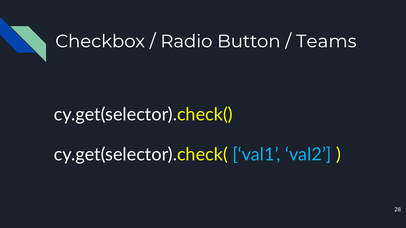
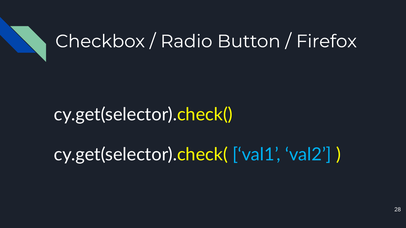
Teams: Teams -> Firefox (326, 41)
